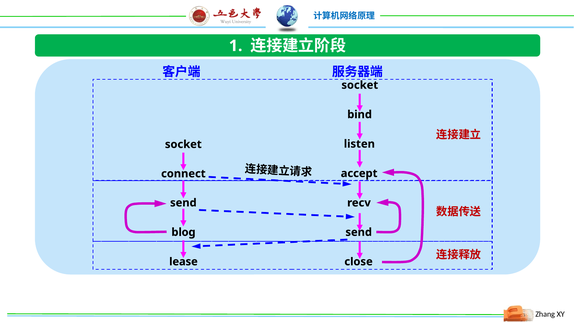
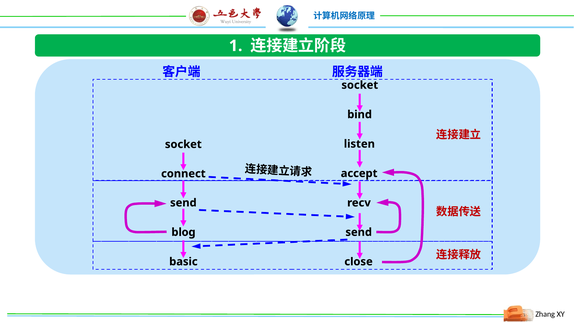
lease: lease -> basic (183, 262)
